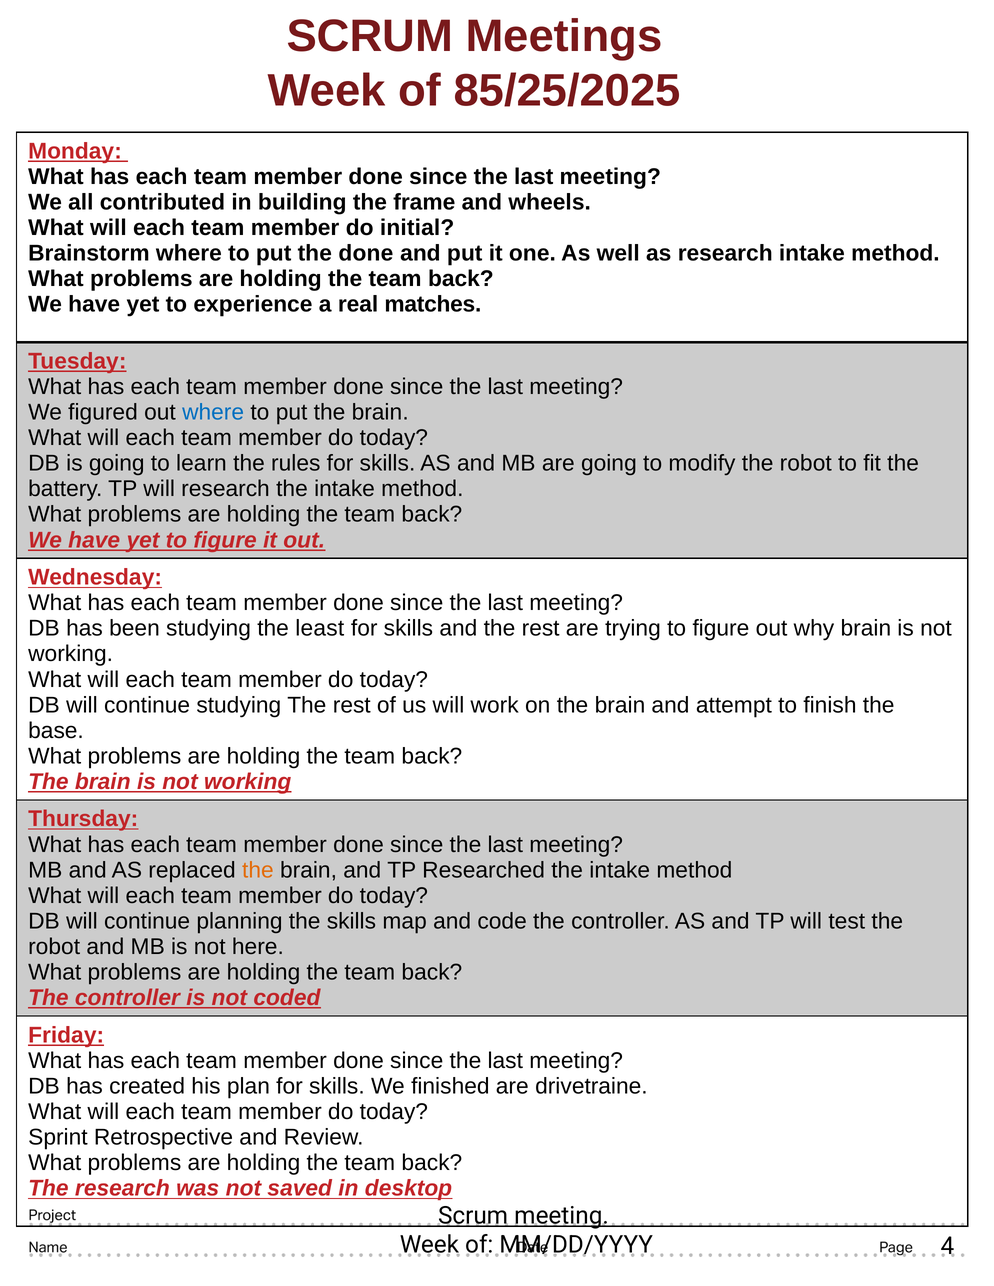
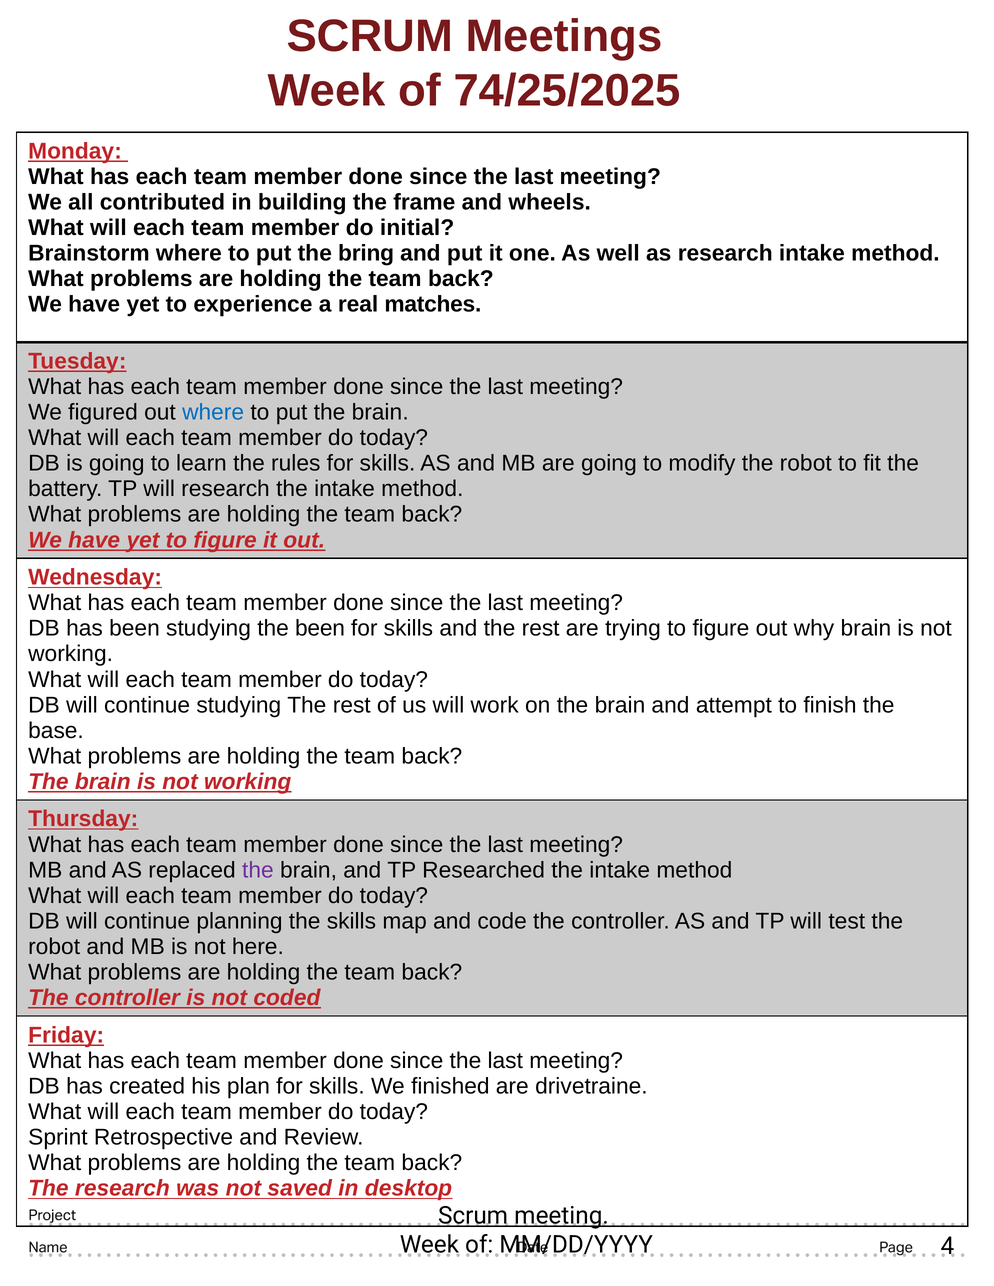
85/25/2025: 85/25/2025 -> 74/25/2025 (567, 91)
the done: done -> bring (366, 253)
the least: least -> been (320, 629)
the colour: orange -> purple (258, 870)
